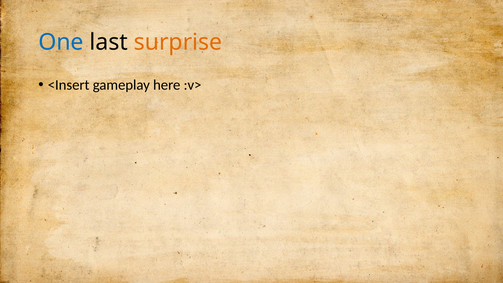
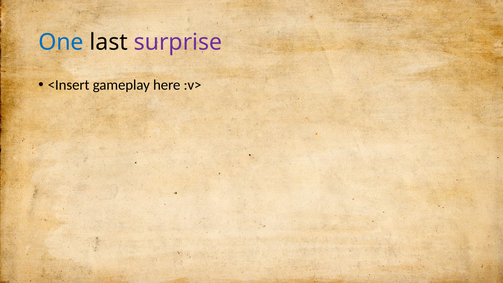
surprise colour: orange -> purple (178, 42)
